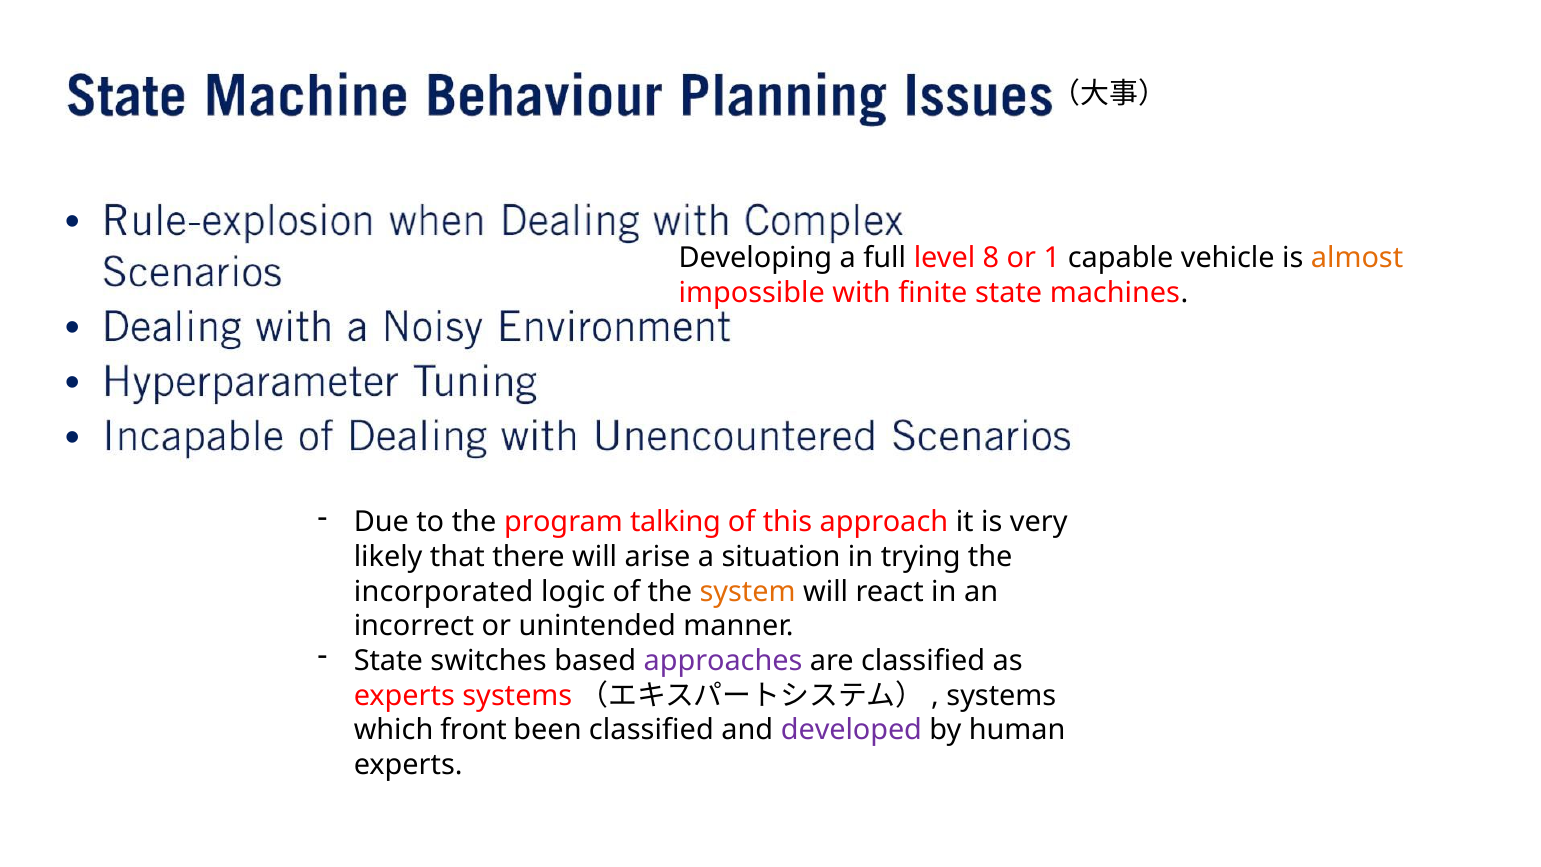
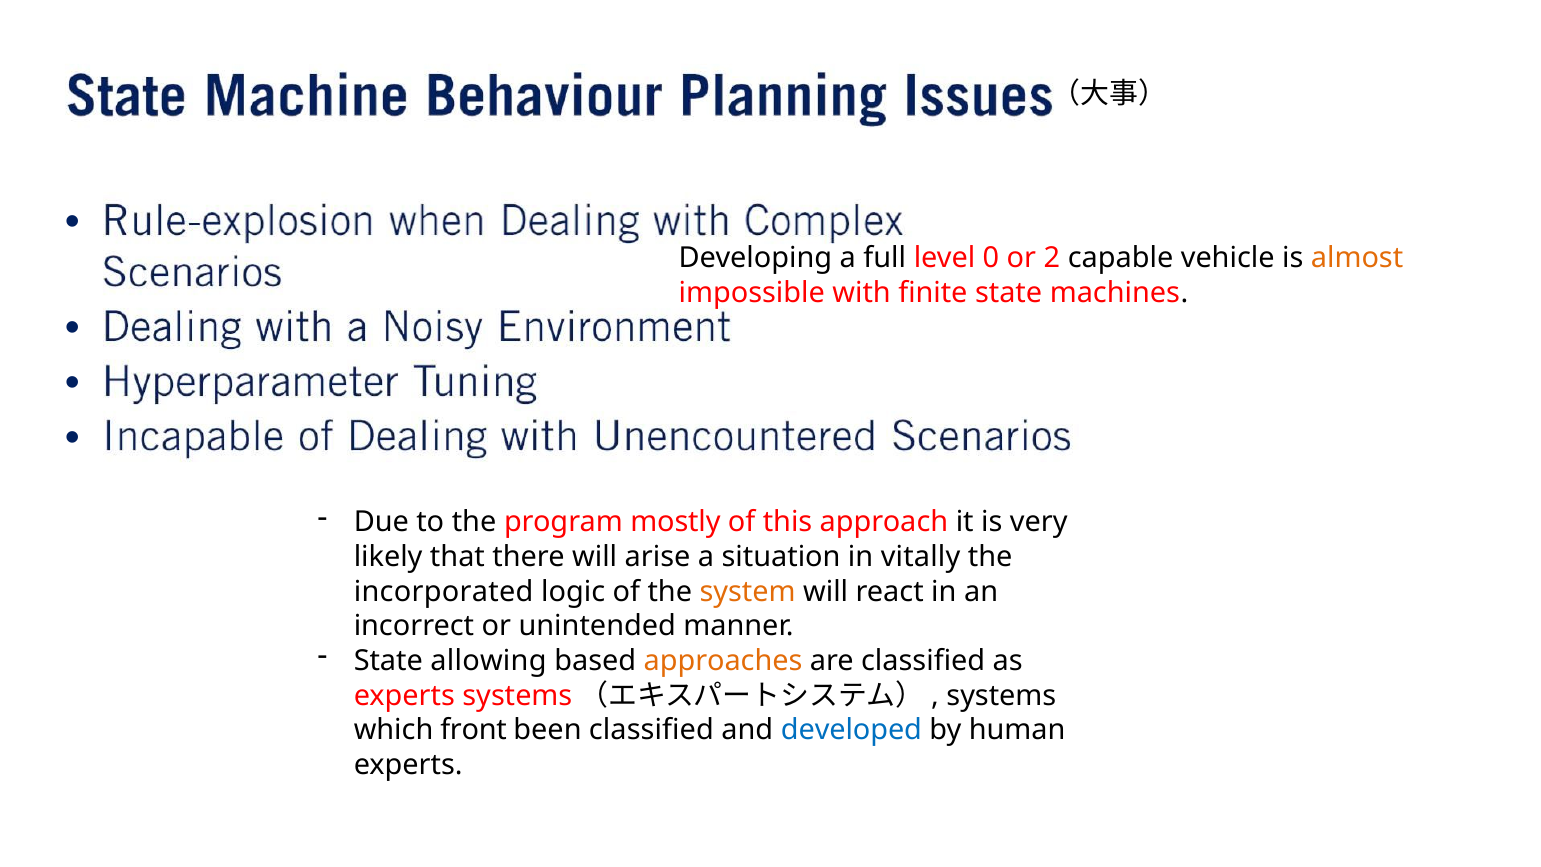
8: 8 -> 0 (991, 258)
1: 1 -> 2 (1052, 258)
talking: talking -> mostly (675, 522)
trying: trying -> vitally (921, 557)
switches: switches -> allowing (488, 661)
approaches colour: purple -> orange (723, 661)
developed colour: purple -> blue (851, 730)
